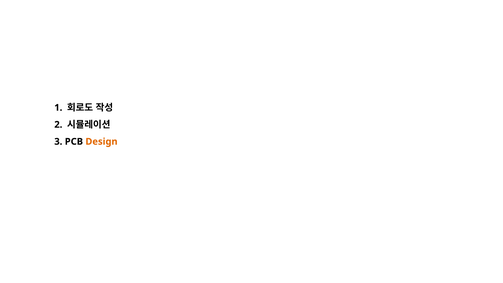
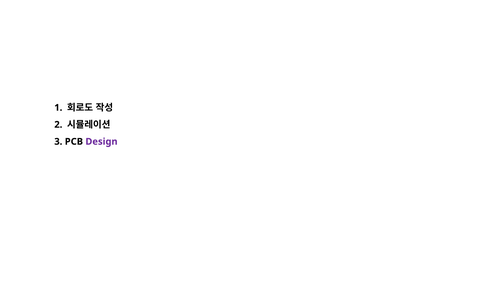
Design colour: orange -> purple (102, 142)
